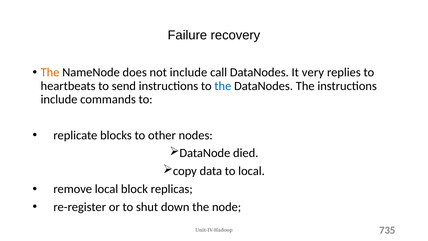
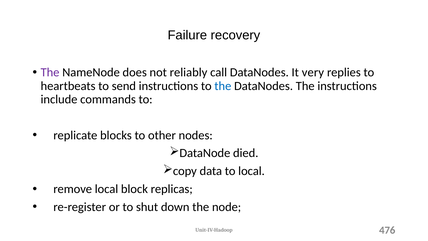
The colour: orange -> purple (50, 72)
not include: include -> reliably (189, 72)
735: 735 -> 476 (387, 230)
